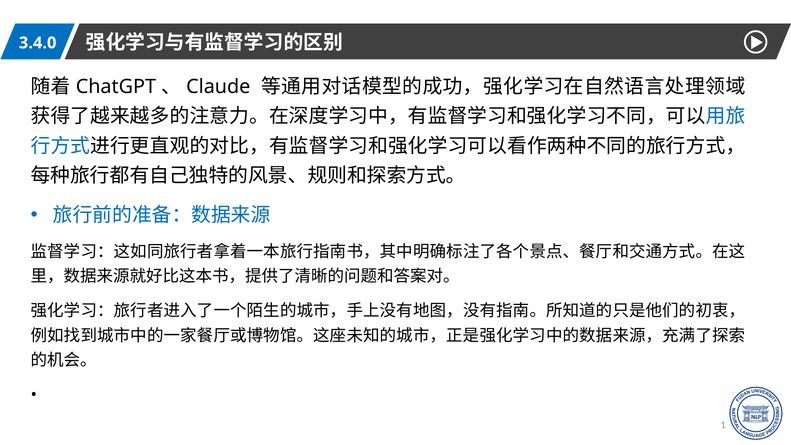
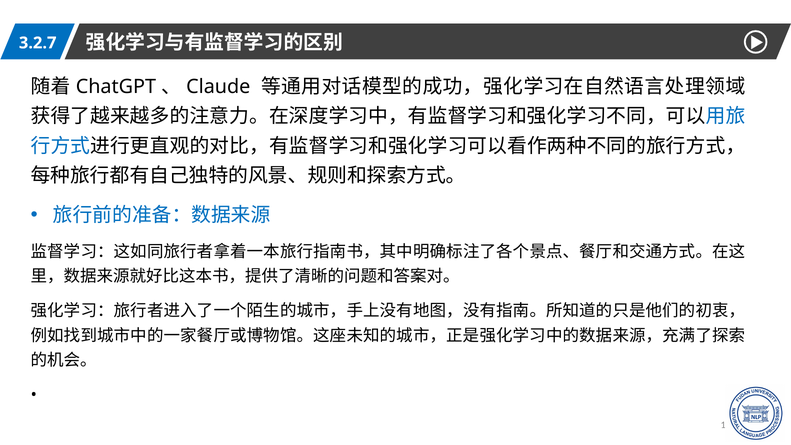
3.4.0: 3.4.0 -> 3.2.7 (38, 43)
